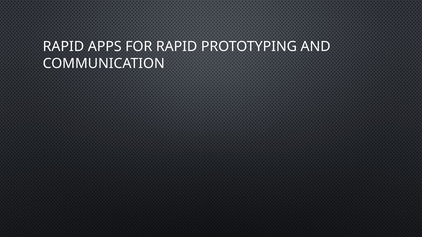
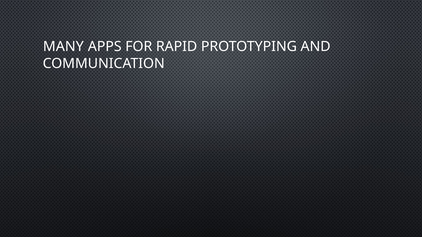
RAPID: RAPID -> MANY (63, 47)
